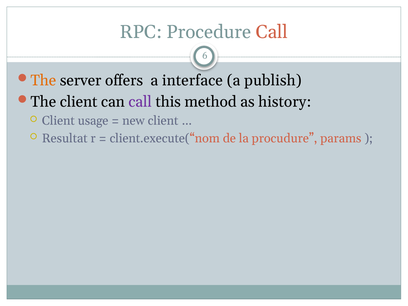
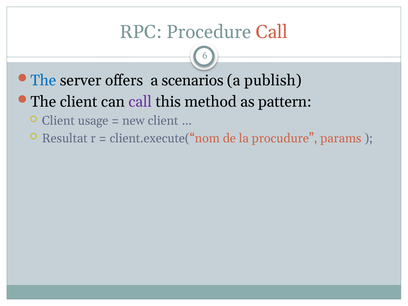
The colour: orange -> blue (43, 80)
interface: interface -> scenarios (193, 80)
history: history -> pattern (285, 102)
